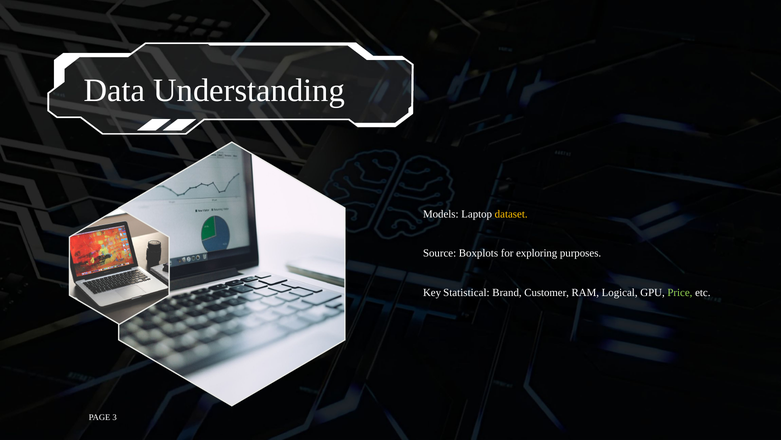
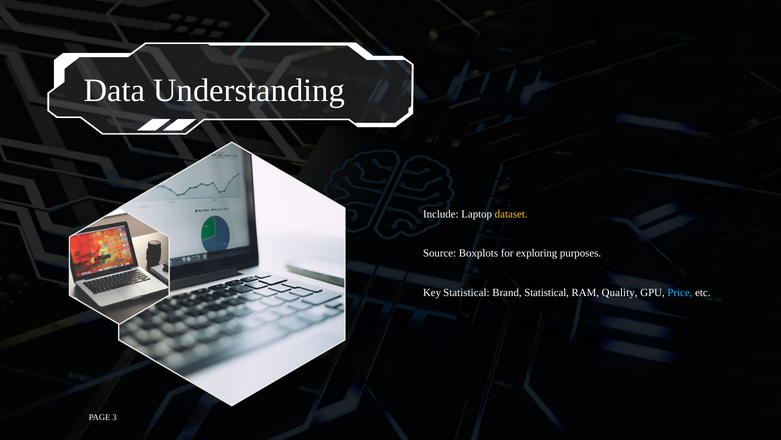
Models: Models -> Include (441, 214)
Brand Customer: Customer -> Statistical (547, 292)
Logical: Logical -> Quality (620, 292)
Price colour: light green -> light blue (680, 292)
